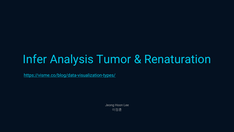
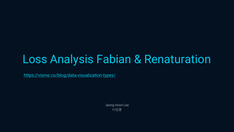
Infer: Infer -> Loss (35, 59)
Tumor: Tumor -> Fabian (114, 59)
